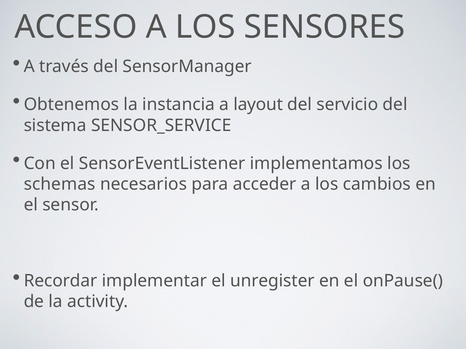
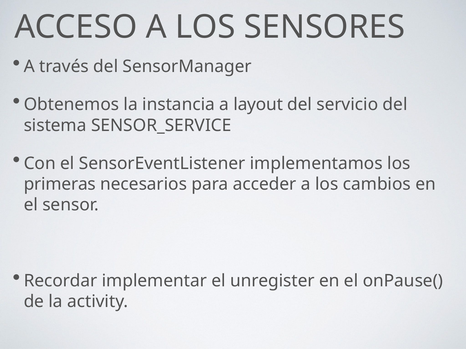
schemas: schemas -> primeras (60, 184)
